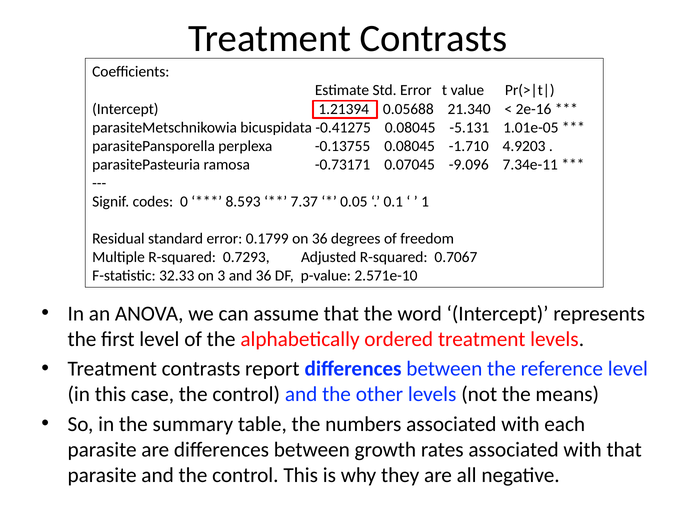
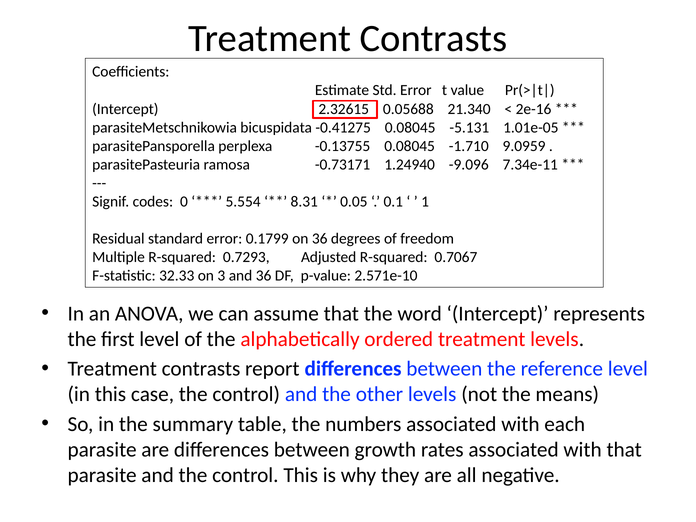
1.21394: 1.21394 -> 2.32615 (344, 109)
4.9203: 4.9203 -> 9.0959 (524, 146)
0.07045: 0.07045 -> 1.24940 (410, 165)
8.593: 8.593 -> 5.554 (243, 202)
7.37: 7.37 -> 8.31 (304, 202)
